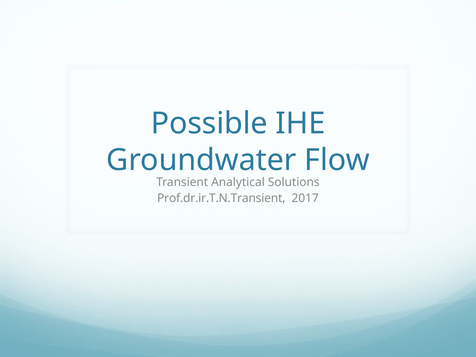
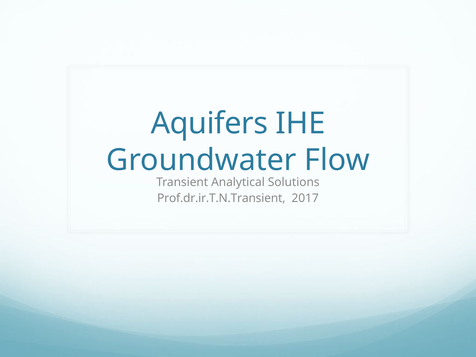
Possible: Possible -> Aquifers (209, 123)
